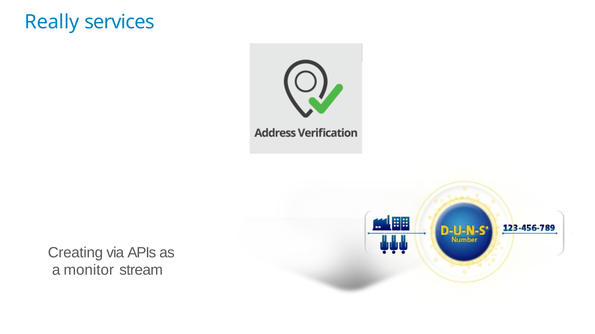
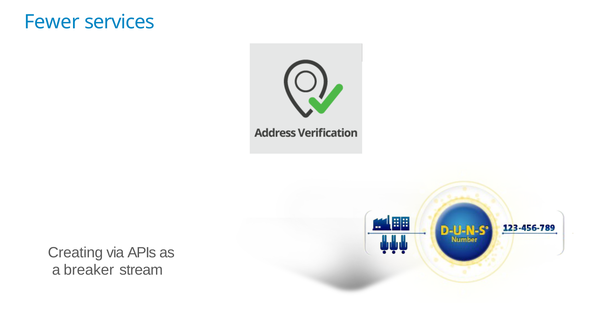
Really: Really -> Fewer (52, 22)
monitor: monitor -> breaker (89, 271)
